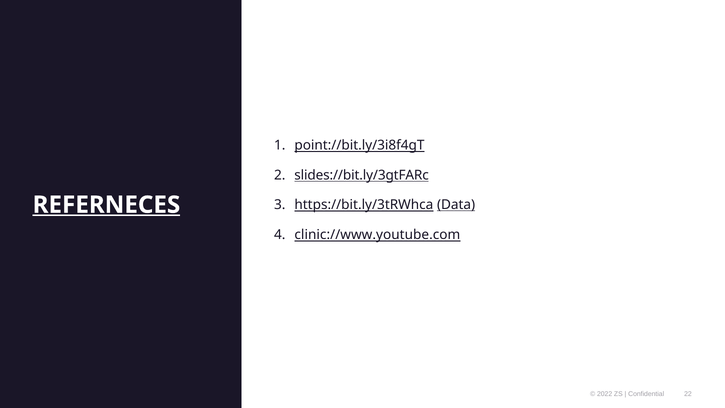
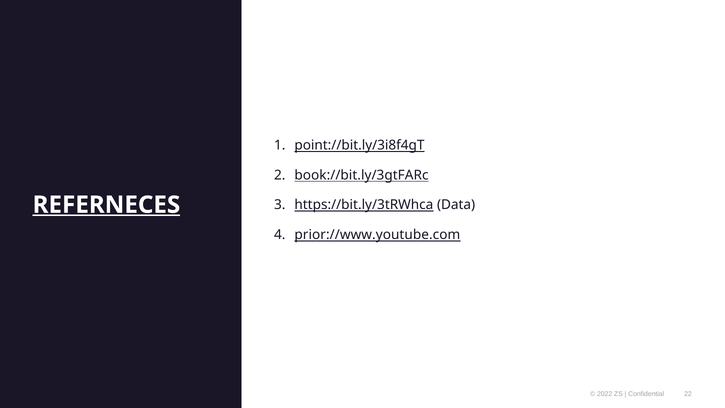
slides://bit.ly/3gtFARc: slides://bit.ly/3gtFARc -> book://bit.ly/3gtFARc (361, 175)
Data underline: present -> none (456, 205)
clinic://www.youtube.com: clinic://www.youtube.com -> prior://www.youtube.com (377, 235)
